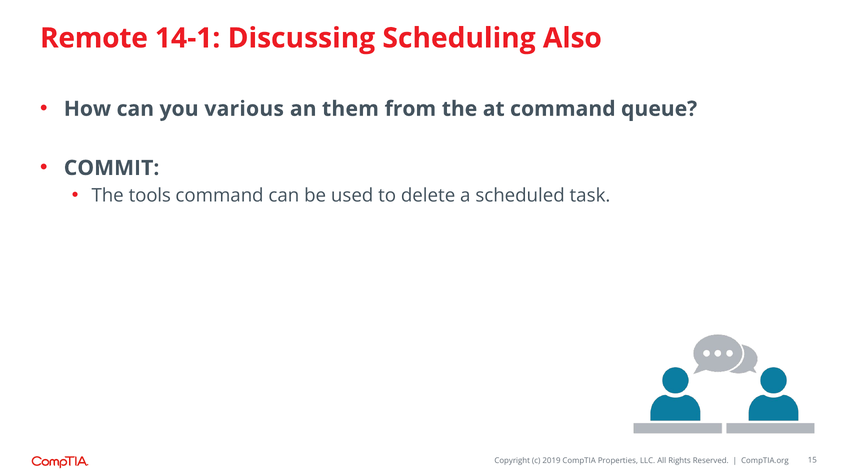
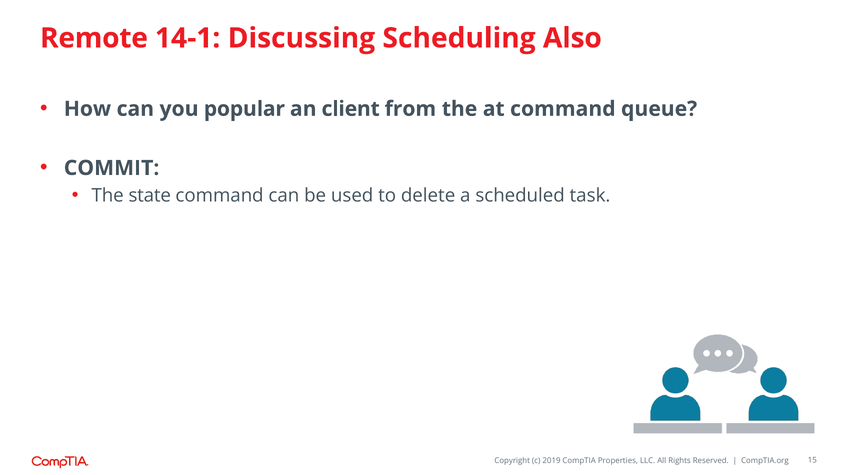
various: various -> popular (244, 109)
them: them -> client (351, 109)
tools: tools -> state (150, 196)
